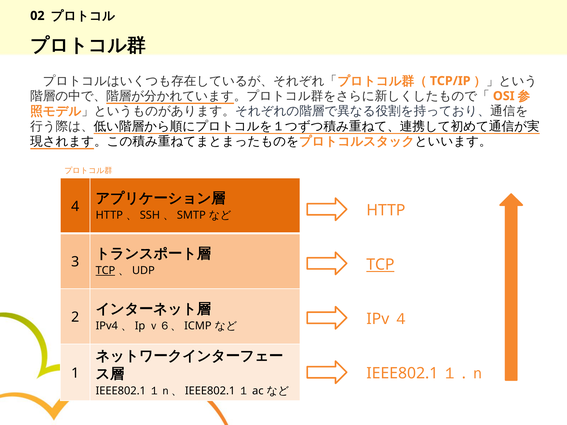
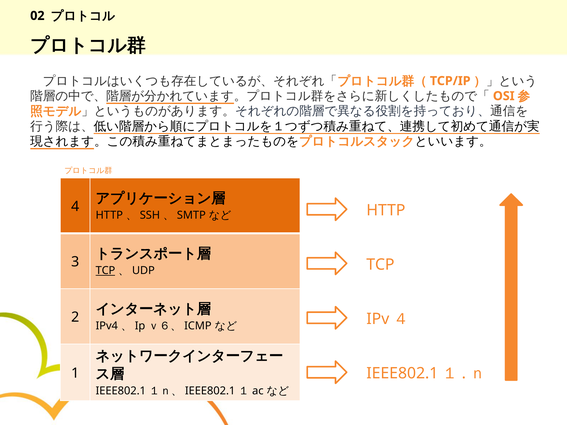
TCP underline: present -> none (380, 265)
